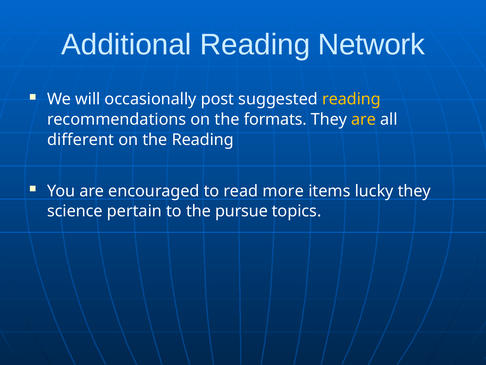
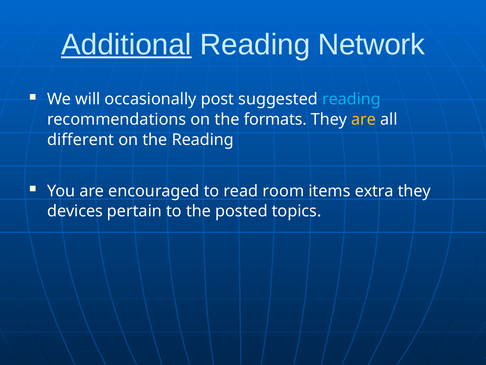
Additional underline: none -> present (126, 44)
reading colour: yellow -> light blue (351, 99)
more: more -> room (283, 191)
lucky: lucky -> extra (374, 191)
science: science -> devices (75, 211)
pursue: pursue -> posted (241, 211)
